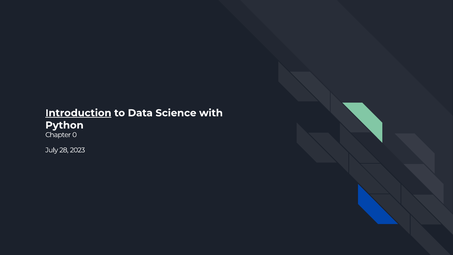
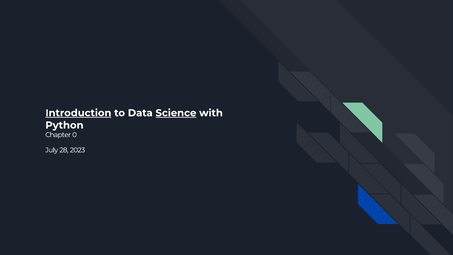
Science underline: none -> present (176, 113)
